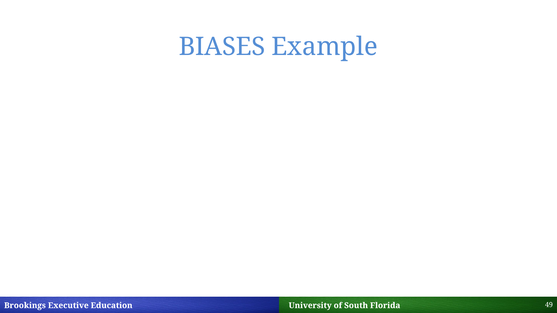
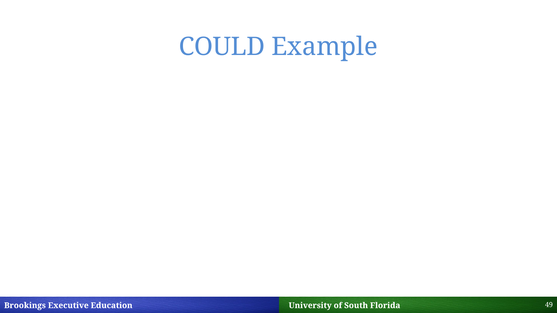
BIASES: BIASES -> COULD (222, 47)
